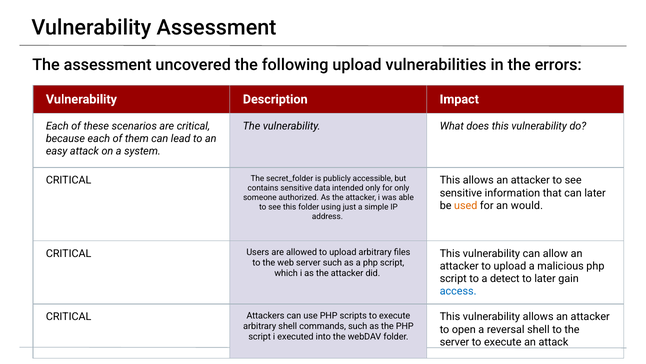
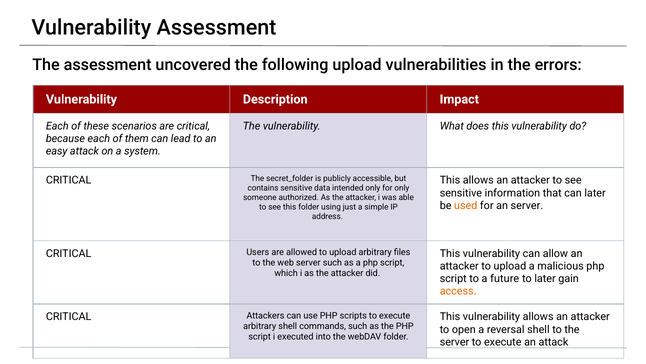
an would: would -> server (527, 205)
detect: detect -> future (505, 278)
access colour: blue -> orange (458, 291)
